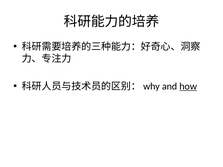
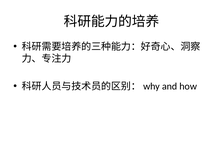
how underline: present -> none (188, 86)
